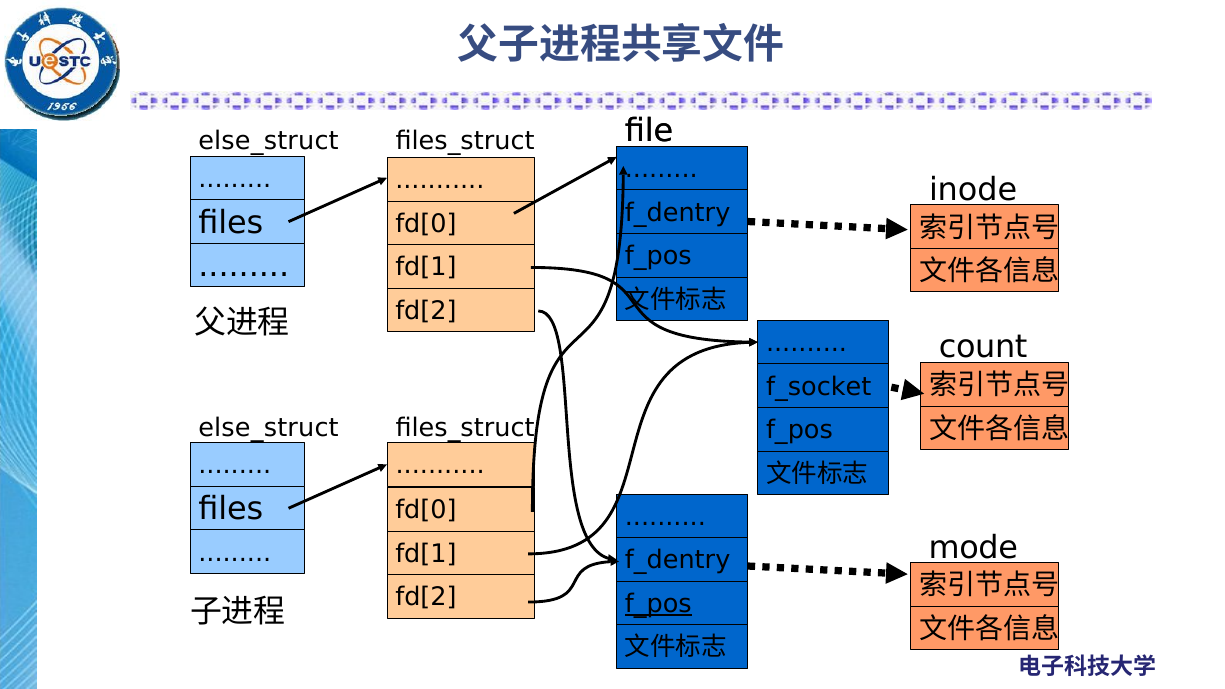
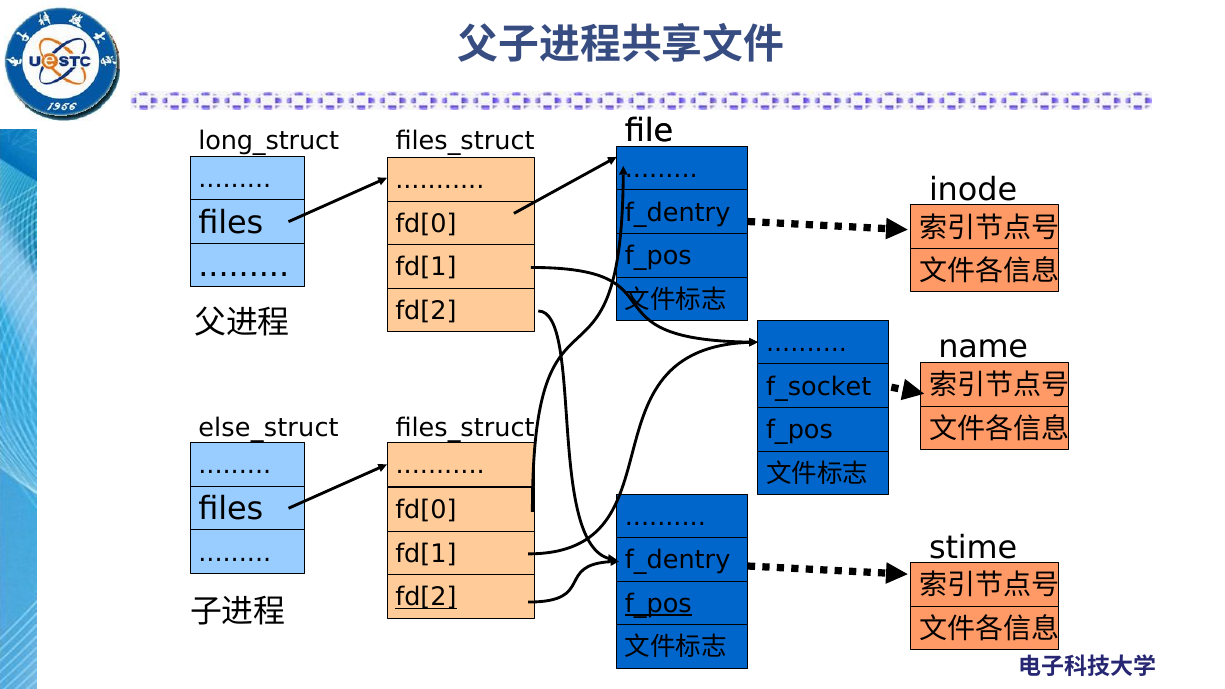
else_struct: else_struct -> long_struct (269, 141)
count: count -> name (983, 347)
mode: mode -> stime (973, 548)
fd[2 underline: none -> present (426, 597)
